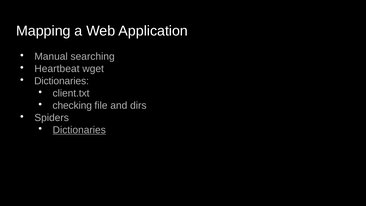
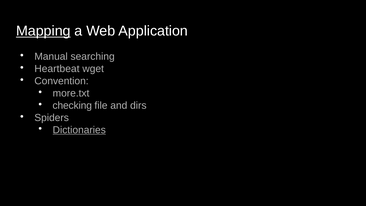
Mapping underline: none -> present (43, 31)
Dictionaries: Dictionaries -> Convention (61, 81)
client.txt: client.txt -> more.txt (71, 93)
